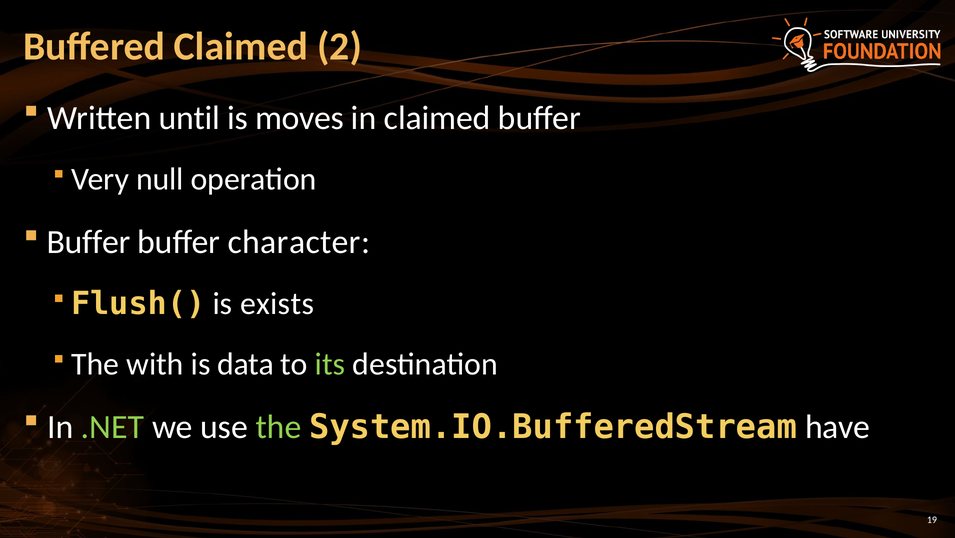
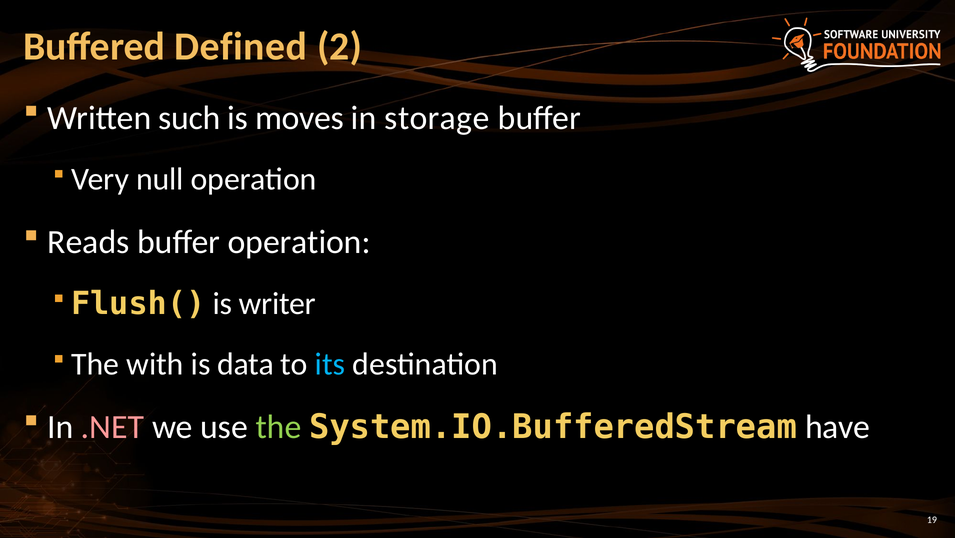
Buffered Claimed: Claimed -> Defined (241, 46)
until: until -> such (189, 118)
in claimed: claimed -> storage (437, 118)
Buffer: Buffer -> Reads (88, 242)
buffer character: character -> operation (299, 242)
exists: exists -> writer (277, 303)
its colour: light green -> light blue (330, 364)
.NET colour: light green -> pink (113, 427)
